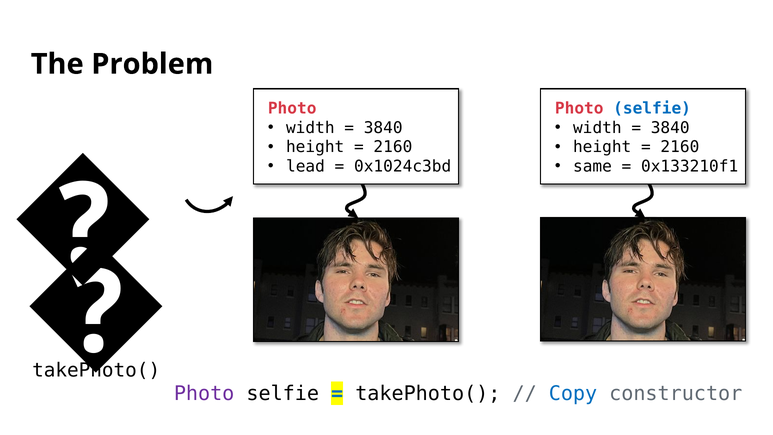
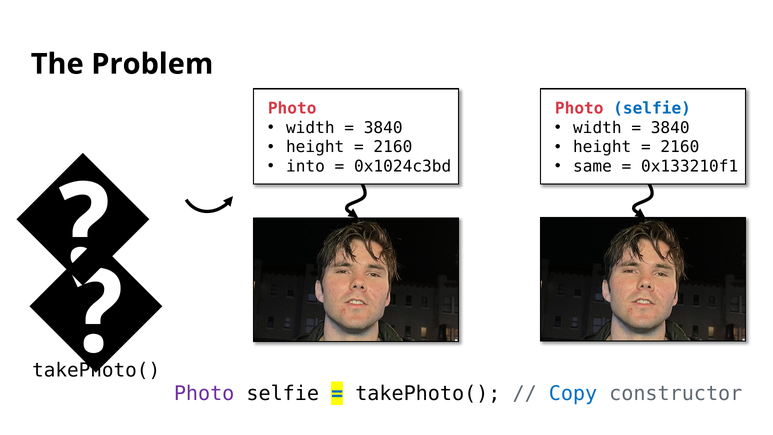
lead: lead -> into (305, 166)
